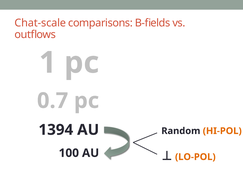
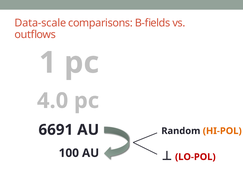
Chat-scale: Chat-scale -> Data-scale (40, 23)
0.7: 0.7 -> 4.0 (53, 101)
1394: 1394 -> 6691 (56, 130)
LO-POL colour: orange -> red (195, 157)
